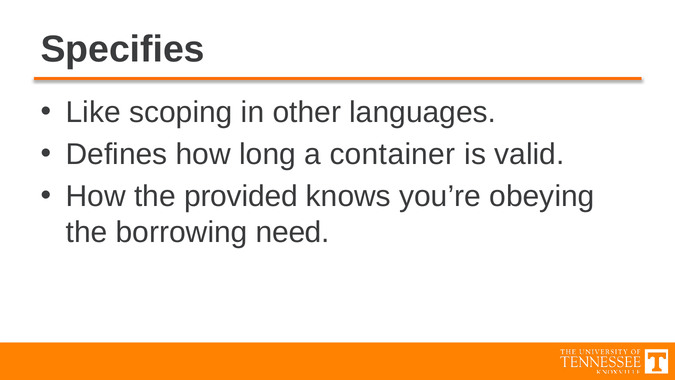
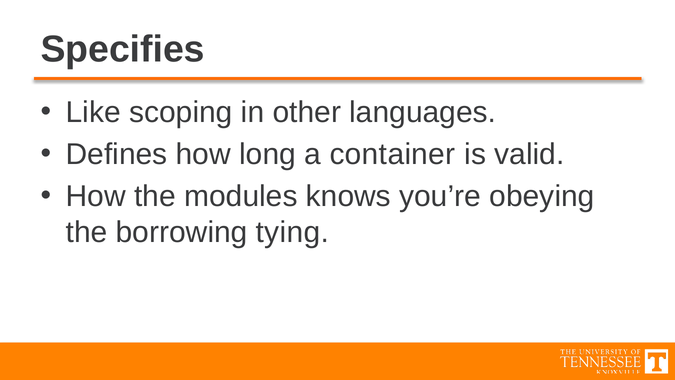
provided: provided -> modules (241, 196)
need: need -> tying (292, 232)
